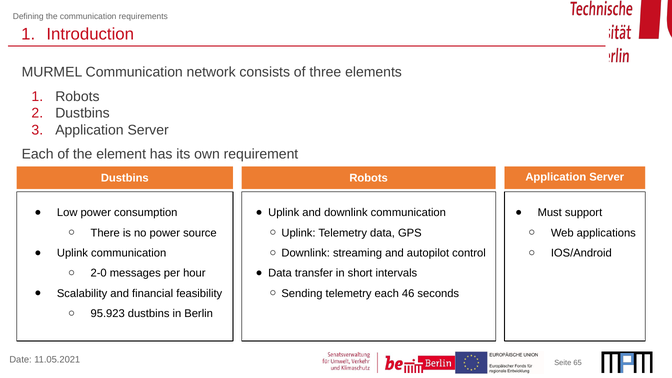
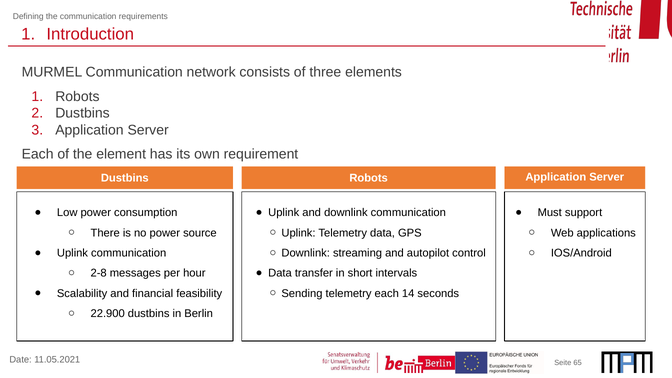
2-0: 2-0 -> 2-8 (99, 273)
46: 46 -> 14 (408, 293)
95.923: 95.923 -> 22.900 (108, 314)
